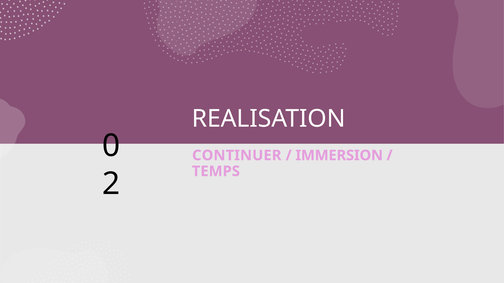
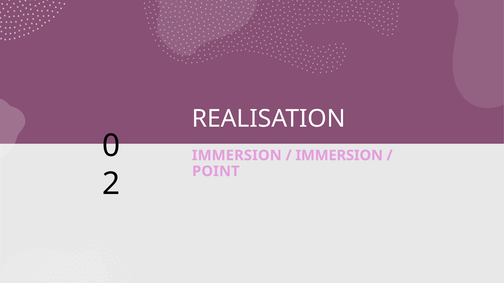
CONTINUER: CONTINUER -> IMMERSION (237, 156)
TEMPS: TEMPS -> POINT (216, 172)
